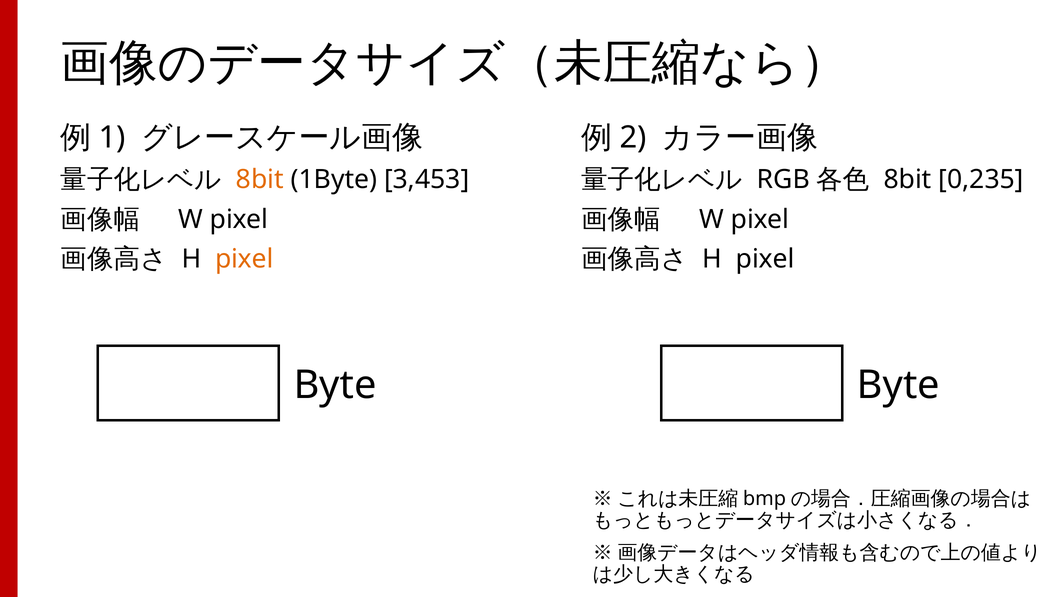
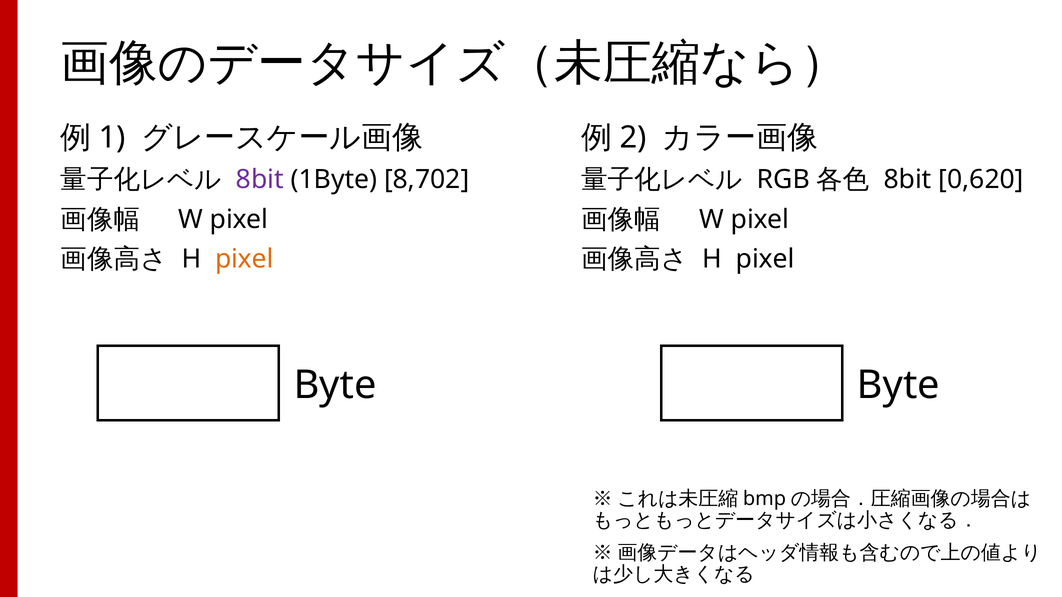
8bit colour: orange -> purple (260, 180)
3,453: 3,453 -> 8,702 (427, 180)
0,235: 0,235 -> 0,620 (981, 180)
